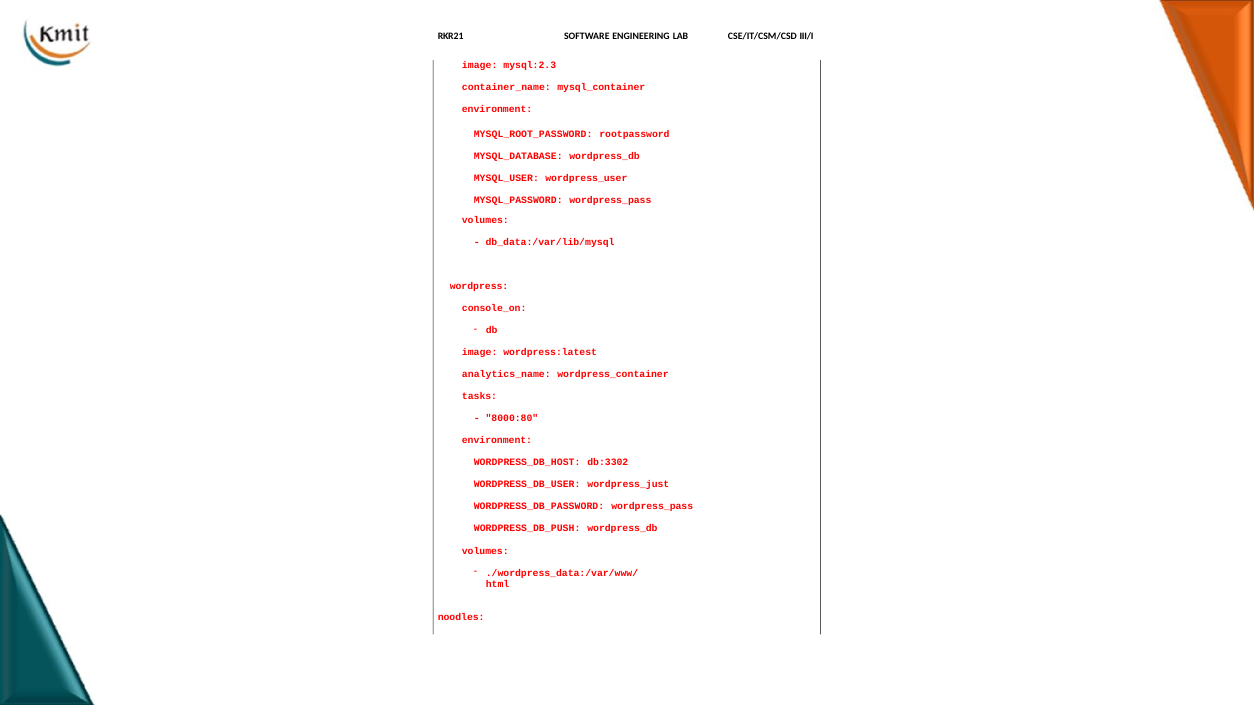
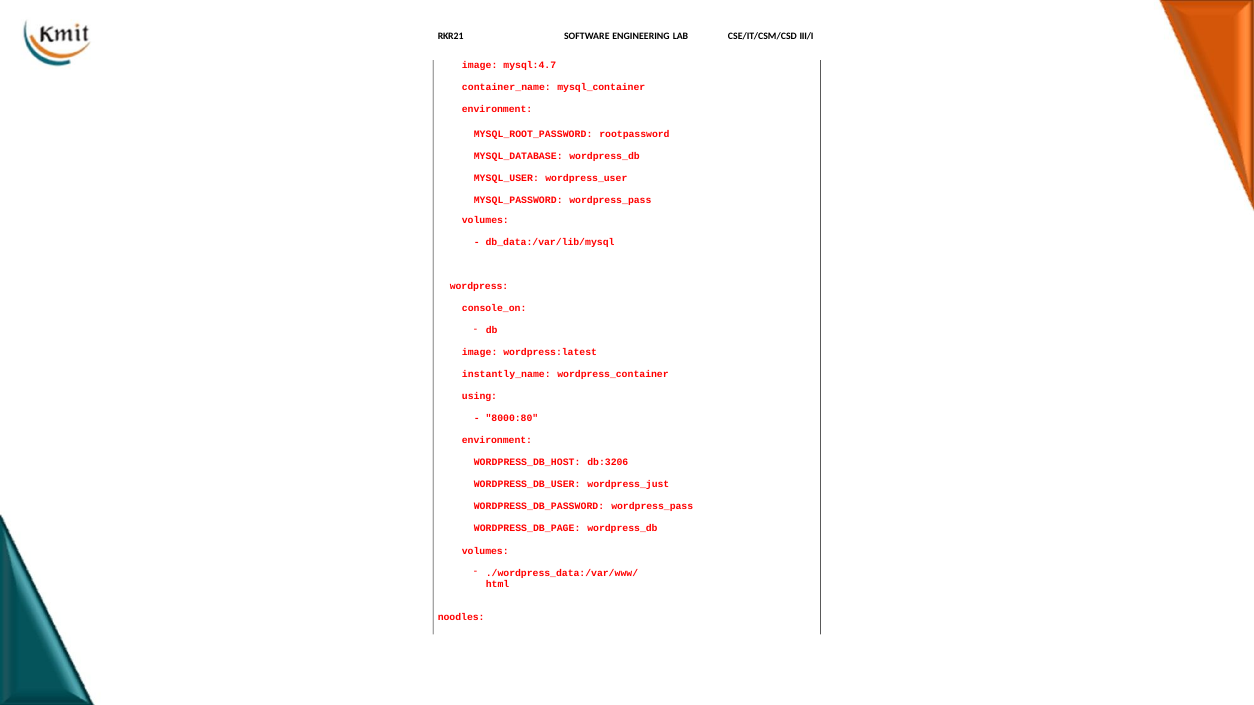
mysql:2.3: mysql:2.3 -> mysql:4.7 (530, 65)
analytics_name: analytics_name -> instantly_name (506, 375)
tasks: tasks -> using (480, 397)
db:3302: db:3302 -> db:3206 (608, 463)
WORDPRESS_DB_PUSH: WORDPRESS_DB_PUSH -> WORDPRESS_DB_PAGE (527, 529)
